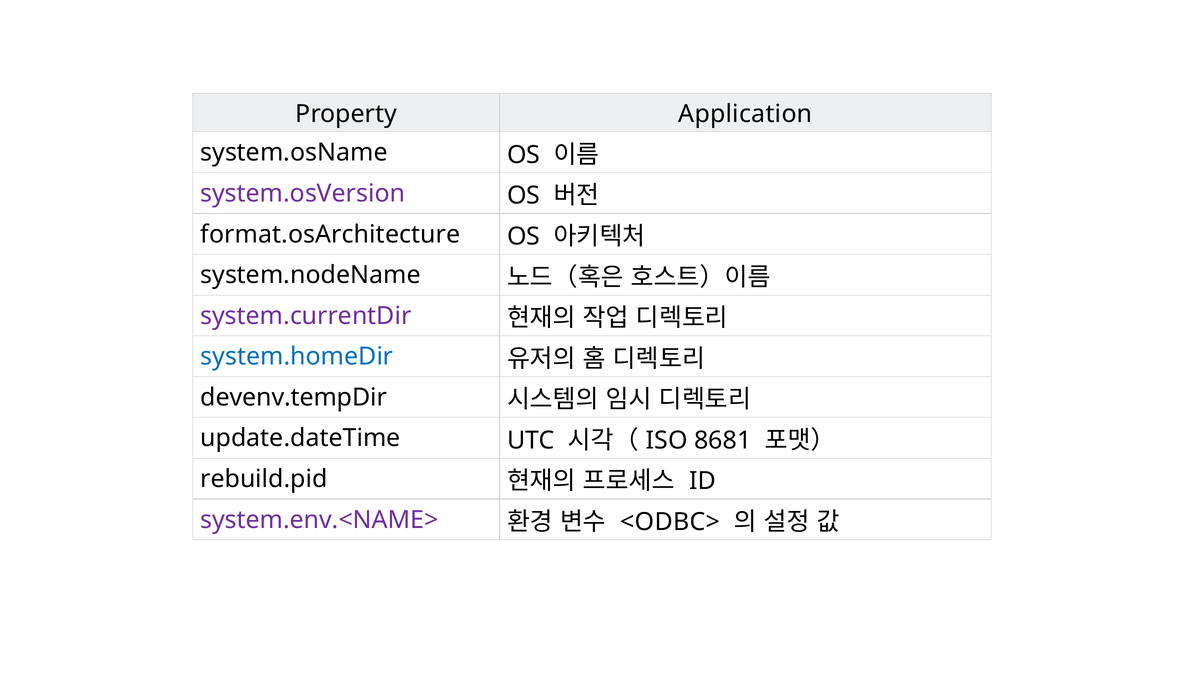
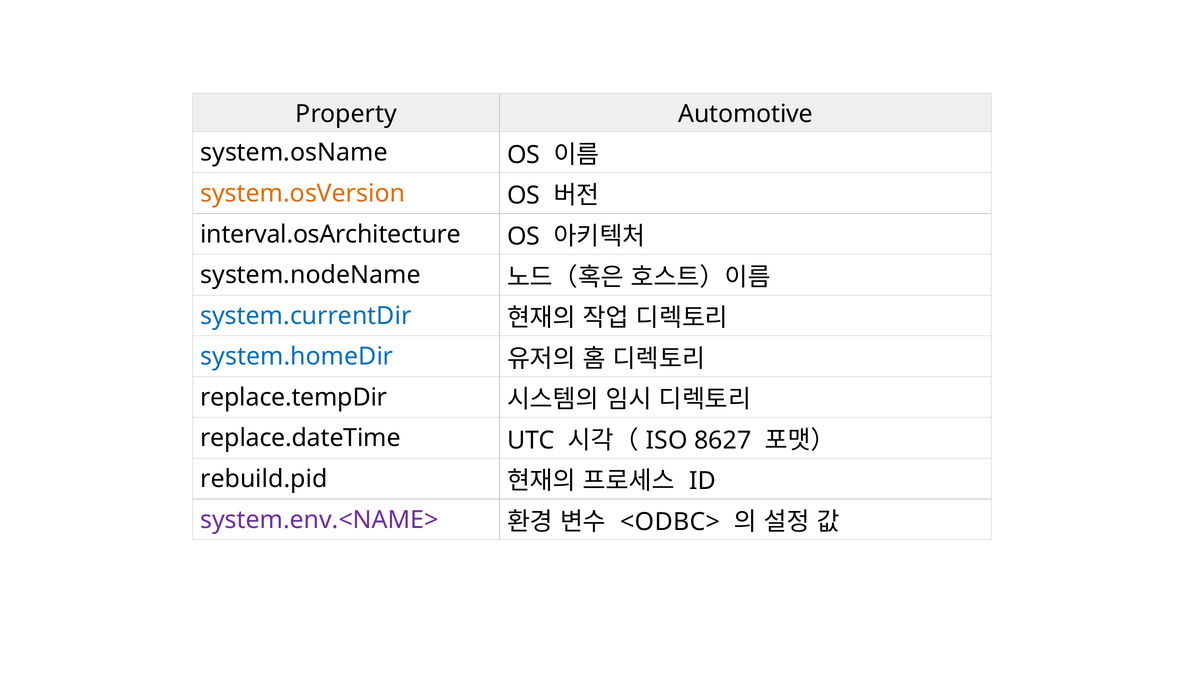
Application: Application -> Automotive (746, 114)
system.osVersion colour: purple -> orange (303, 193)
format.osArchitecture: format.osArchitecture -> interval.osArchitecture (331, 234)
system.currentDir colour: purple -> blue (306, 316)
devenv.tempDir: devenv.tempDir -> replace.tempDir (294, 397)
update.dateTime: update.dateTime -> replace.dateTime (300, 438)
8681: 8681 -> 8627 (723, 440)
